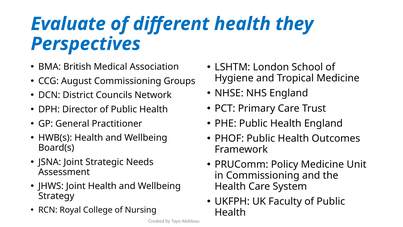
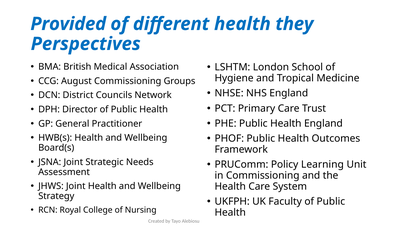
Evaluate: Evaluate -> Provided (68, 24)
Policy Medicine: Medicine -> Learning (322, 164)
